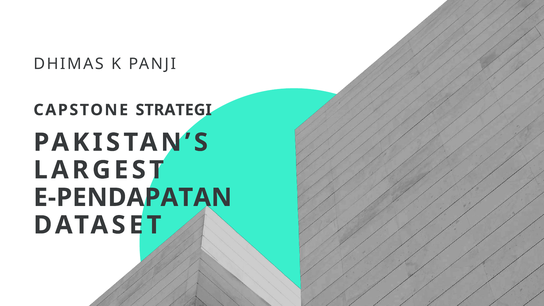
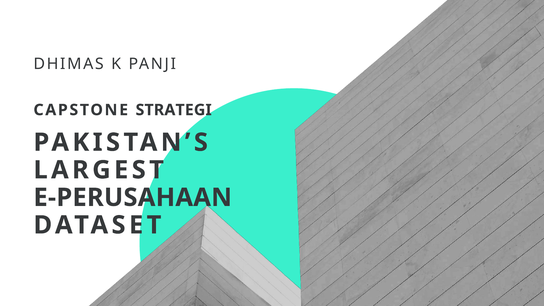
E-PENDAPATAN: E-PENDAPATAN -> E-PERUSAHAAN (133, 198)
